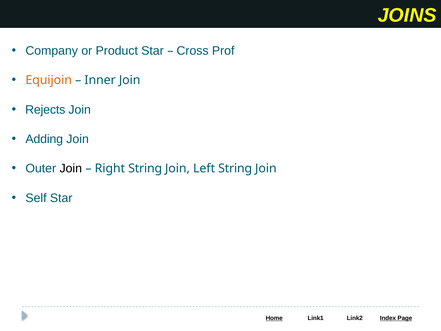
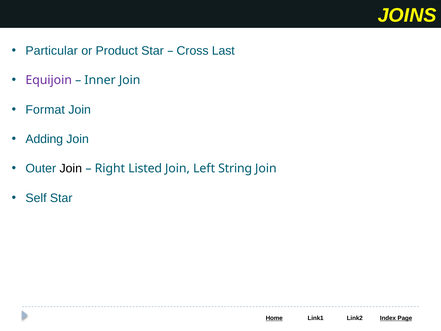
Company: Company -> Particular (52, 51)
Prof: Prof -> Last (223, 51)
Equijoin colour: orange -> purple (49, 80)
Rejects: Rejects -> Format (45, 110)
Right String: String -> Listed (145, 168)
